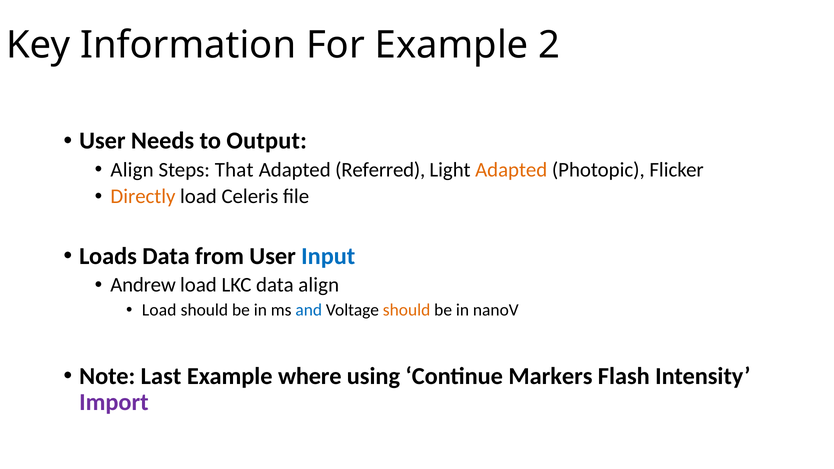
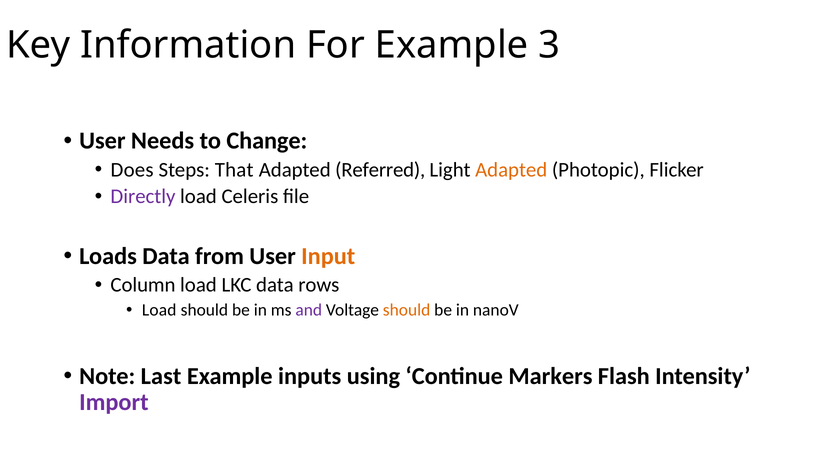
2: 2 -> 3 (549, 45)
Output: Output -> Change (267, 141)
Align: Align -> Does (132, 170)
Directly colour: orange -> purple (143, 197)
Input colour: blue -> orange (328, 256)
Andrew: Andrew -> Column (143, 285)
data align: align -> rows (319, 285)
and colour: blue -> purple (309, 310)
where: where -> inputs (310, 376)
